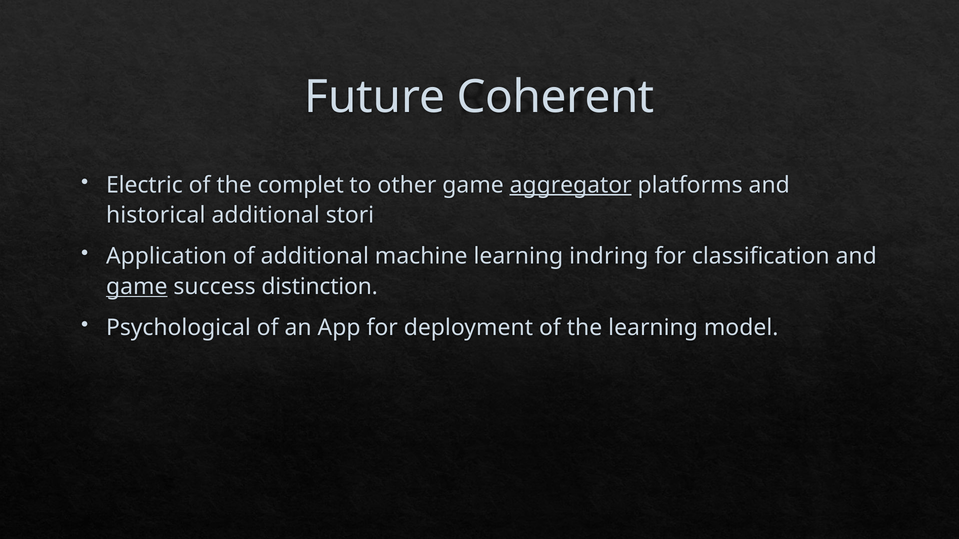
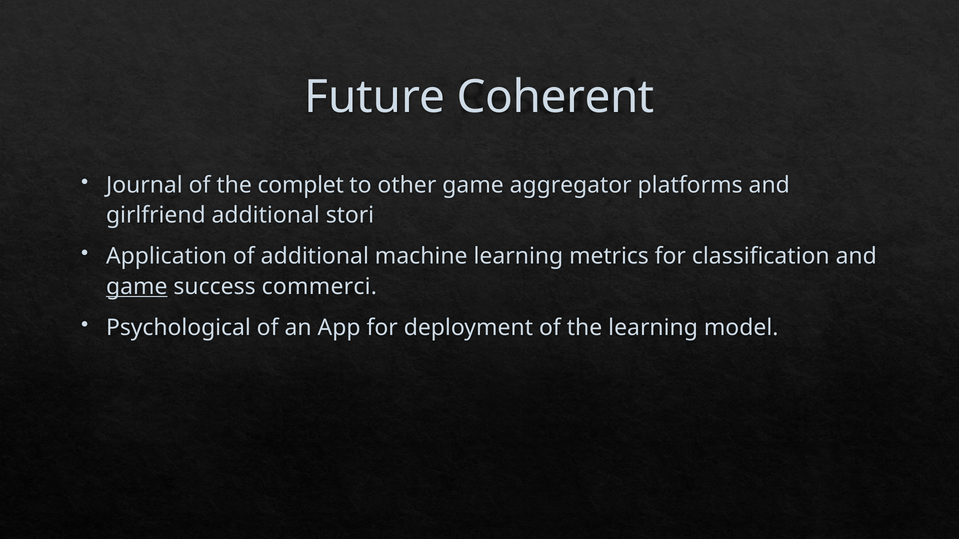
Electric: Electric -> Journal (144, 185)
aggregator underline: present -> none (571, 185)
historical: historical -> girlfriend (156, 215)
indring: indring -> metrics (609, 256)
distinction: distinction -> commerci (319, 287)
